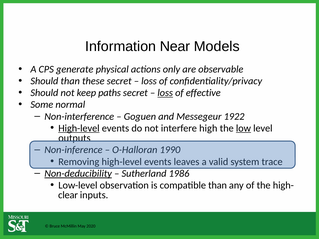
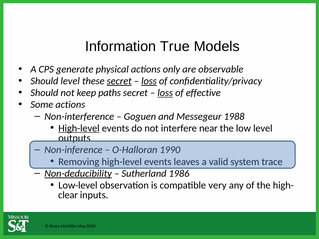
Near: Near -> True (175, 46)
Should than: than -> level (70, 81)
secret underline: none -> present (119, 81)
loss underline: none -> present (149, 81)
Some normal: normal -> actions (70, 105)
1922: 1922 -> 1988 (234, 117)
high: high -> near (208, 128)
low underline: present -> none (243, 128)
compatible than: than -> very (217, 185)
